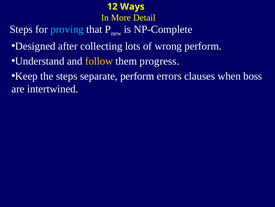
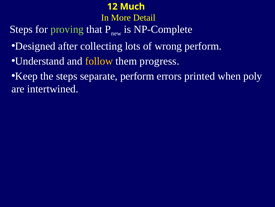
Ways: Ways -> Much (132, 7)
proving colour: light blue -> light green (67, 29)
clauses: clauses -> printed (200, 76)
boss: boss -> poly (253, 76)
